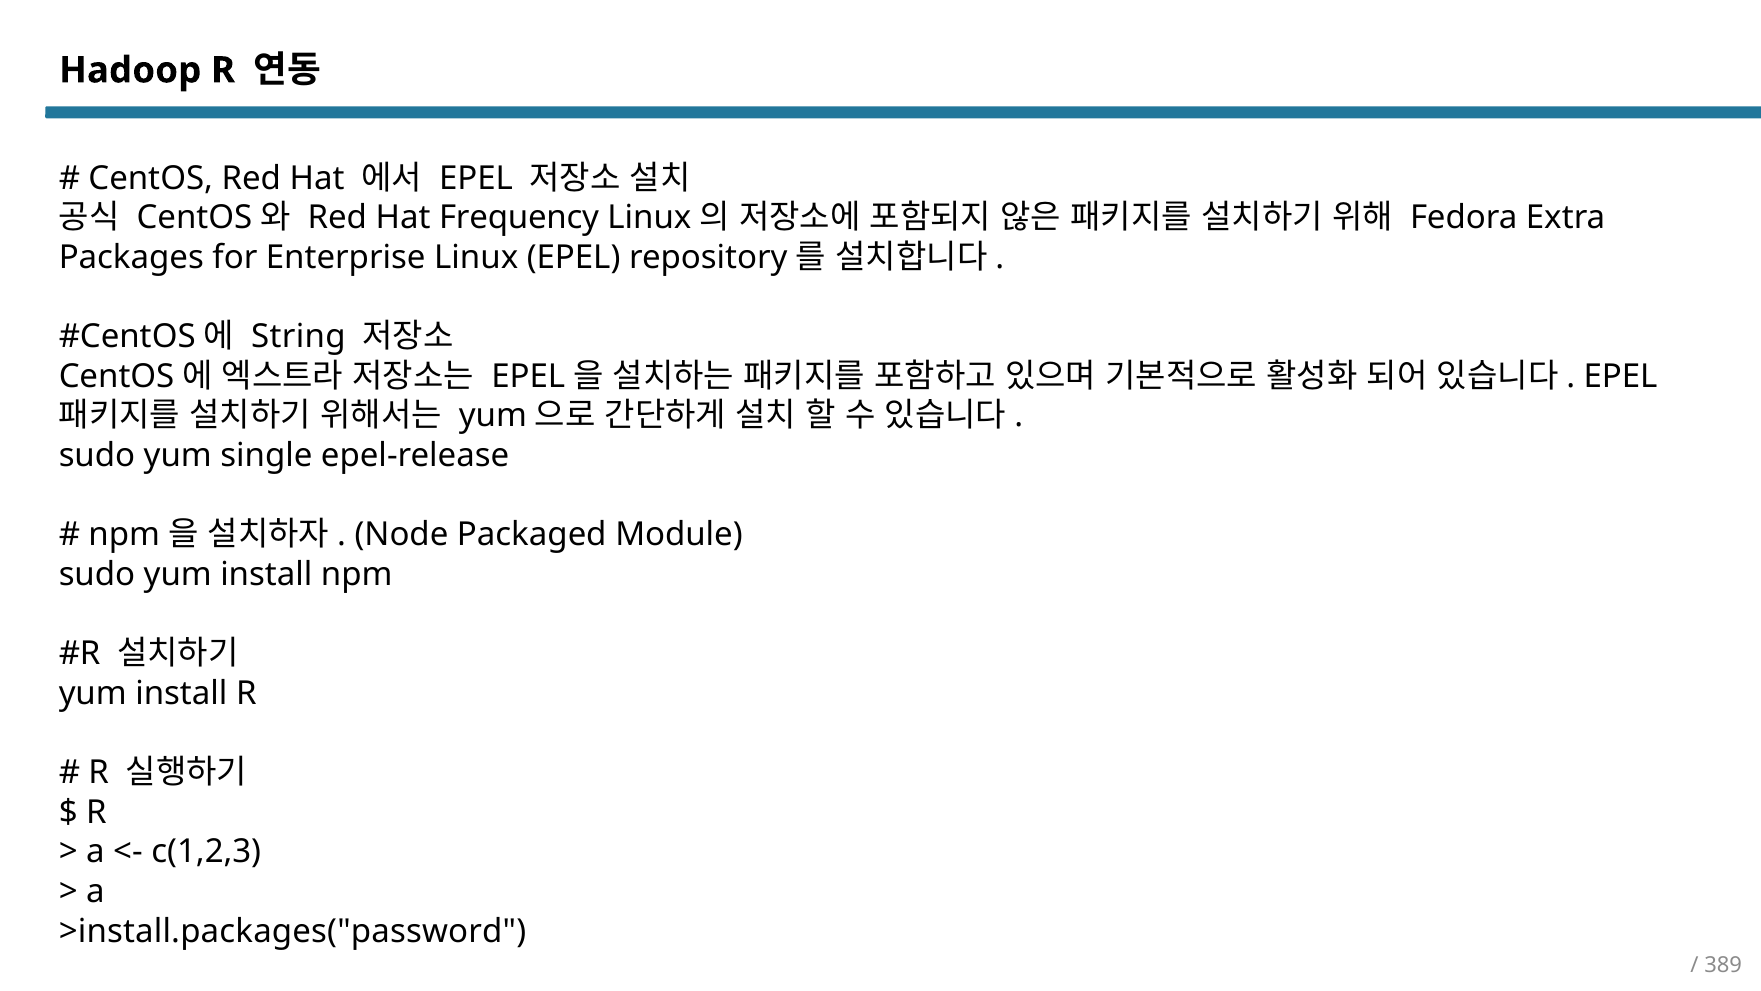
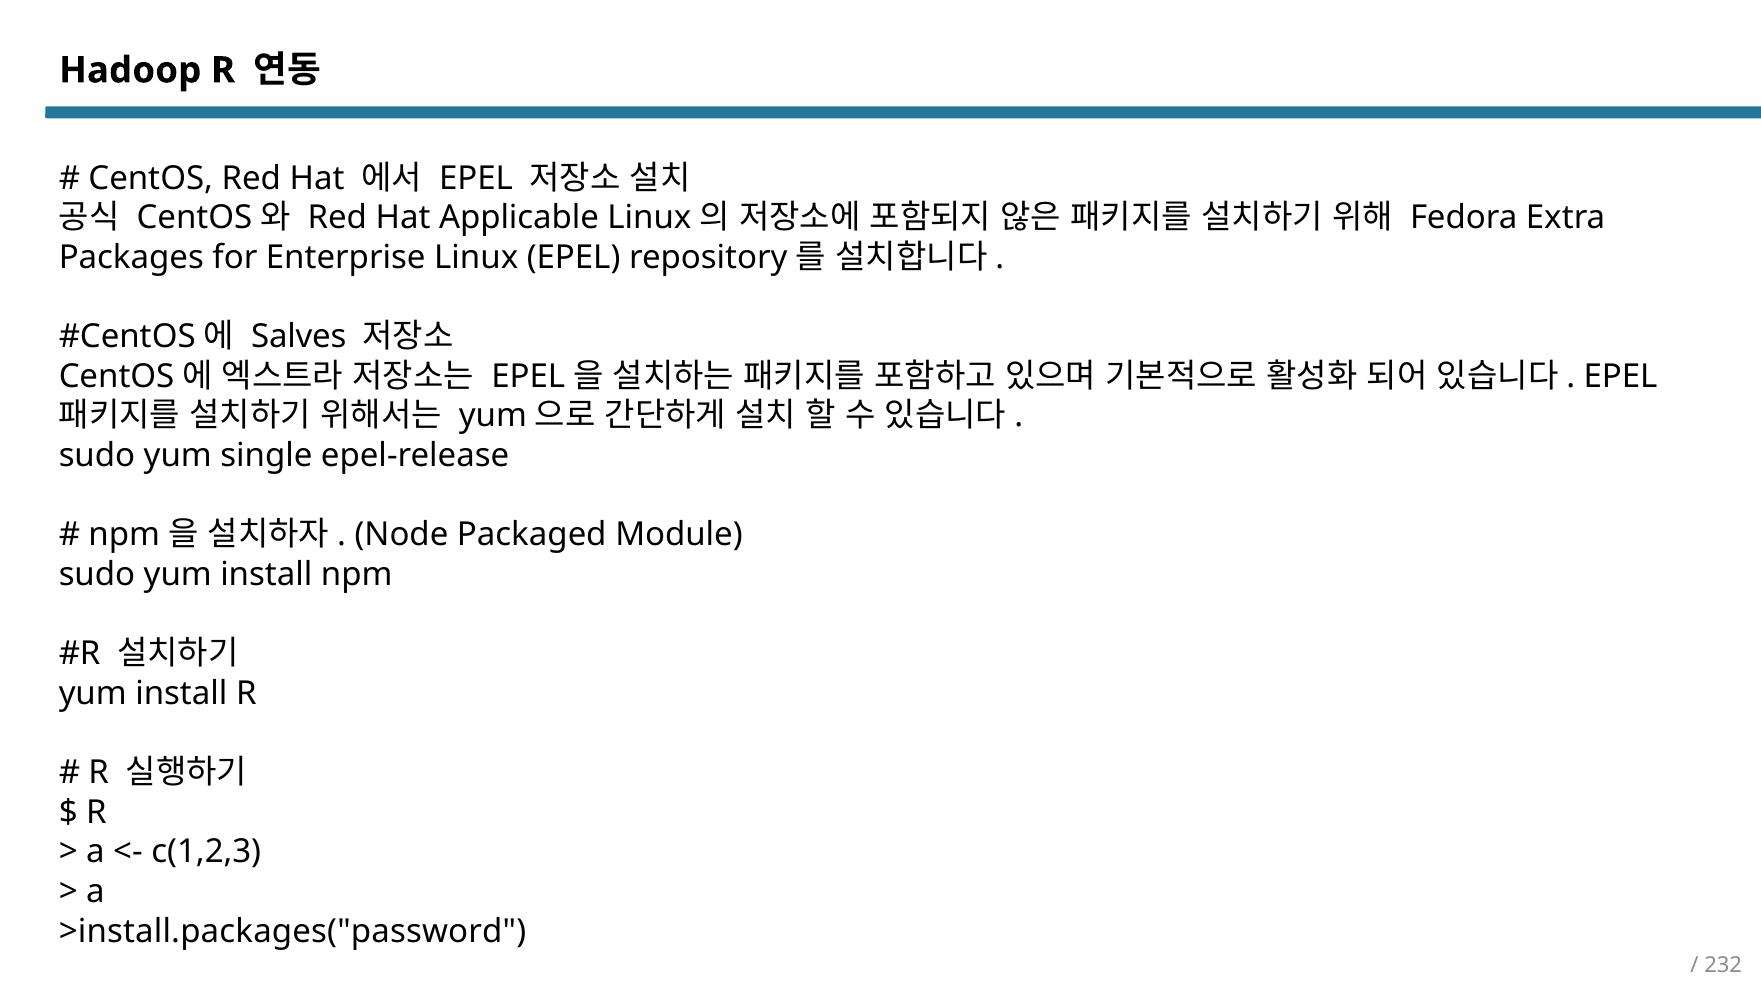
Frequency: Frequency -> Applicable (519, 218)
String: String -> Salves (299, 337)
389: 389 -> 232 (1723, 965)
